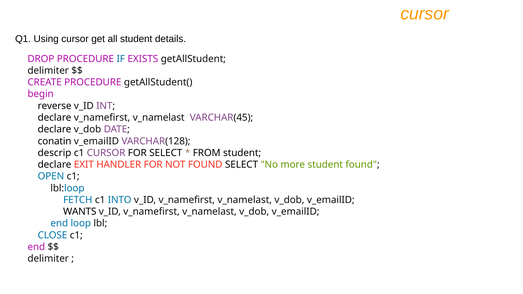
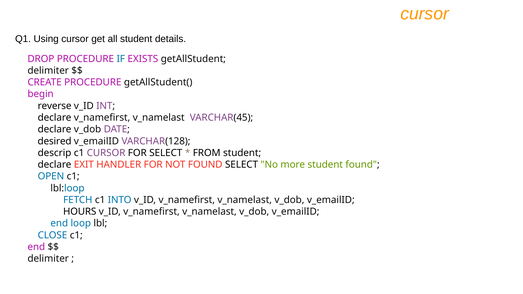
conatin: conatin -> desired (55, 141)
WANTS: WANTS -> HOURS (80, 212)
